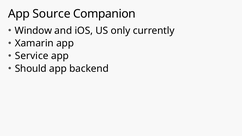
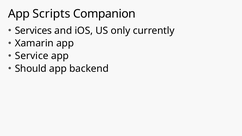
Source: Source -> Scripts (51, 14)
Window: Window -> Services (33, 31)
